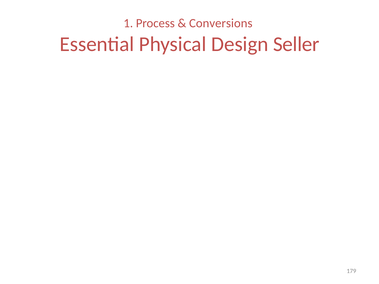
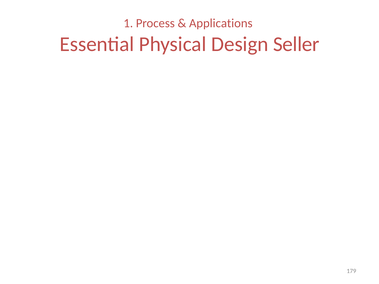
Conversions: Conversions -> Applications (221, 23)
